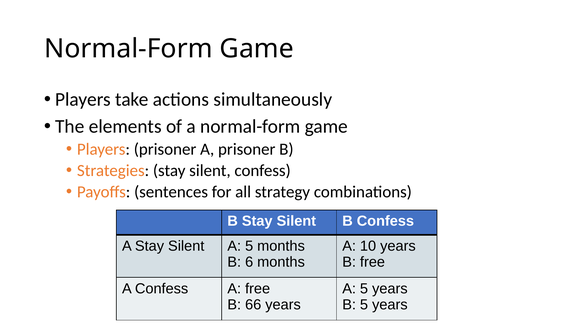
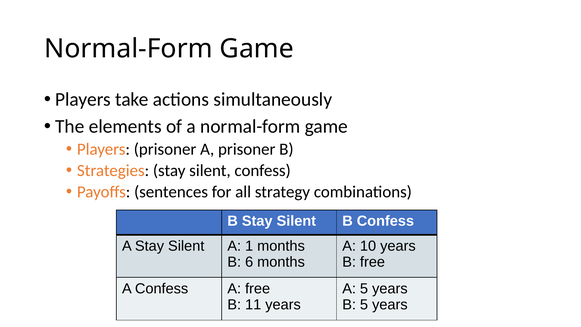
Silent A 5: 5 -> 1 (249, 246)
66: 66 -> 11 (253, 305)
